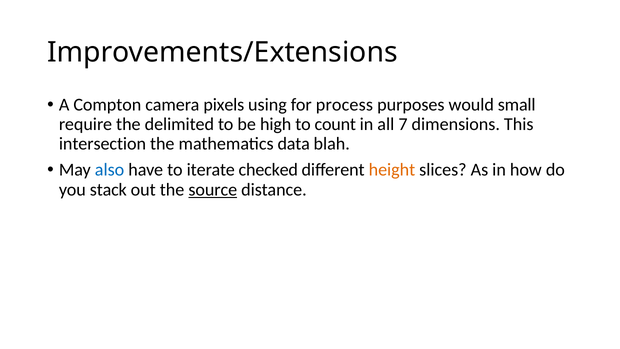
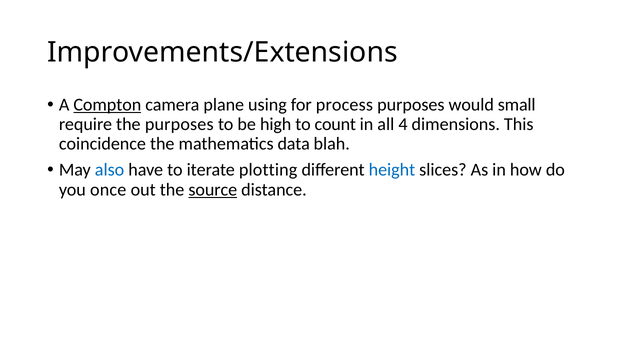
Compton underline: none -> present (107, 105)
pixels: pixels -> plane (224, 105)
the delimited: delimited -> purposes (179, 124)
7: 7 -> 4 (403, 124)
intersection: intersection -> coincidence (102, 144)
checked: checked -> plotting (268, 170)
height colour: orange -> blue (392, 170)
stack: stack -> once (108, 189)
